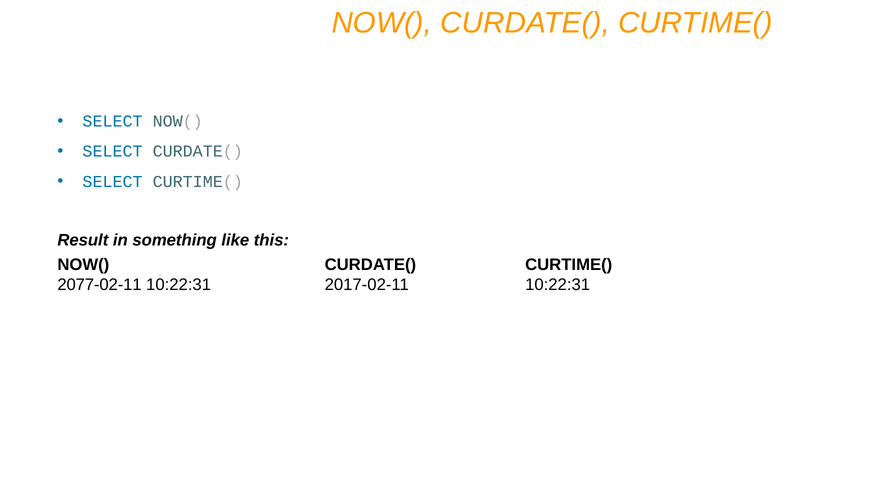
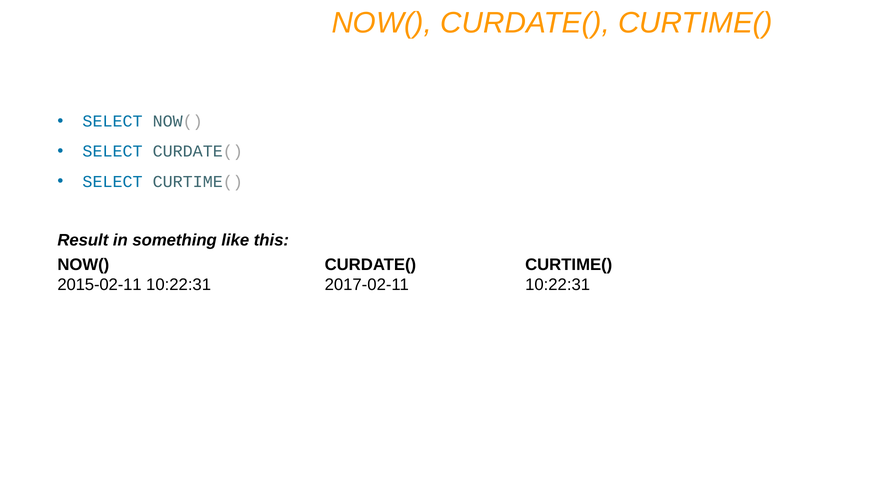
2077-02-11: 2077-02-11 -> 2015-02-11 (100, 285)
